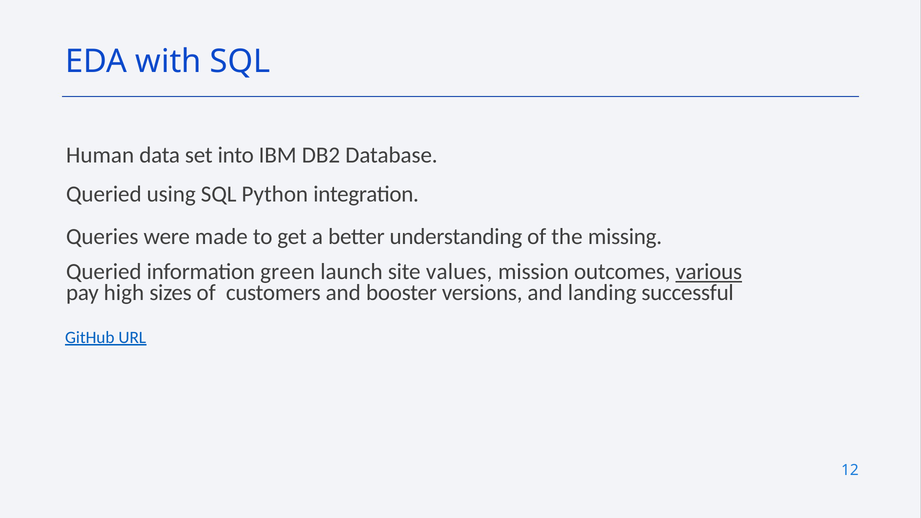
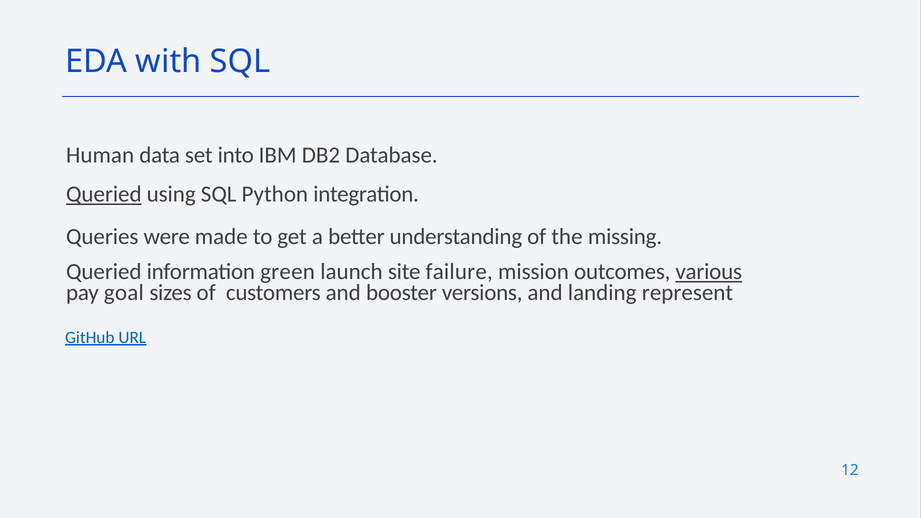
Queried underline: none -> present (104, 194)
values: values -> failure (459, 272)
high: high -> goal (124, 293)
successful: successful -> represent (687, 293)
